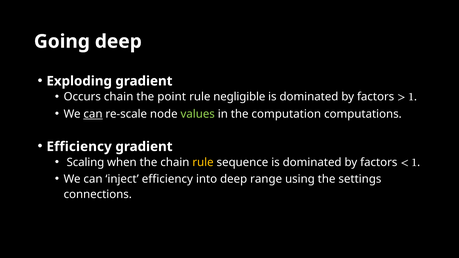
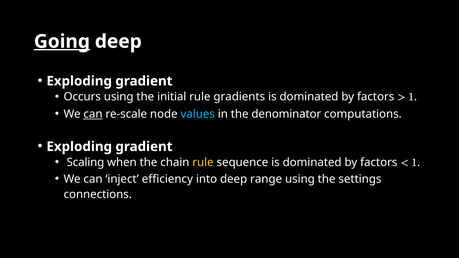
Going underline: none -> present (62, 42)
Occurs chain: chain -> using (119, 97)
point: point -> initial (172, 97)
negligible: negligible -> gradients (239, 97)
values colour: light green -> light blue (198, 114)
computation: computation -> denominator (286, 114)
Efficiency: Efficiency -> Exploding (79, 147)
